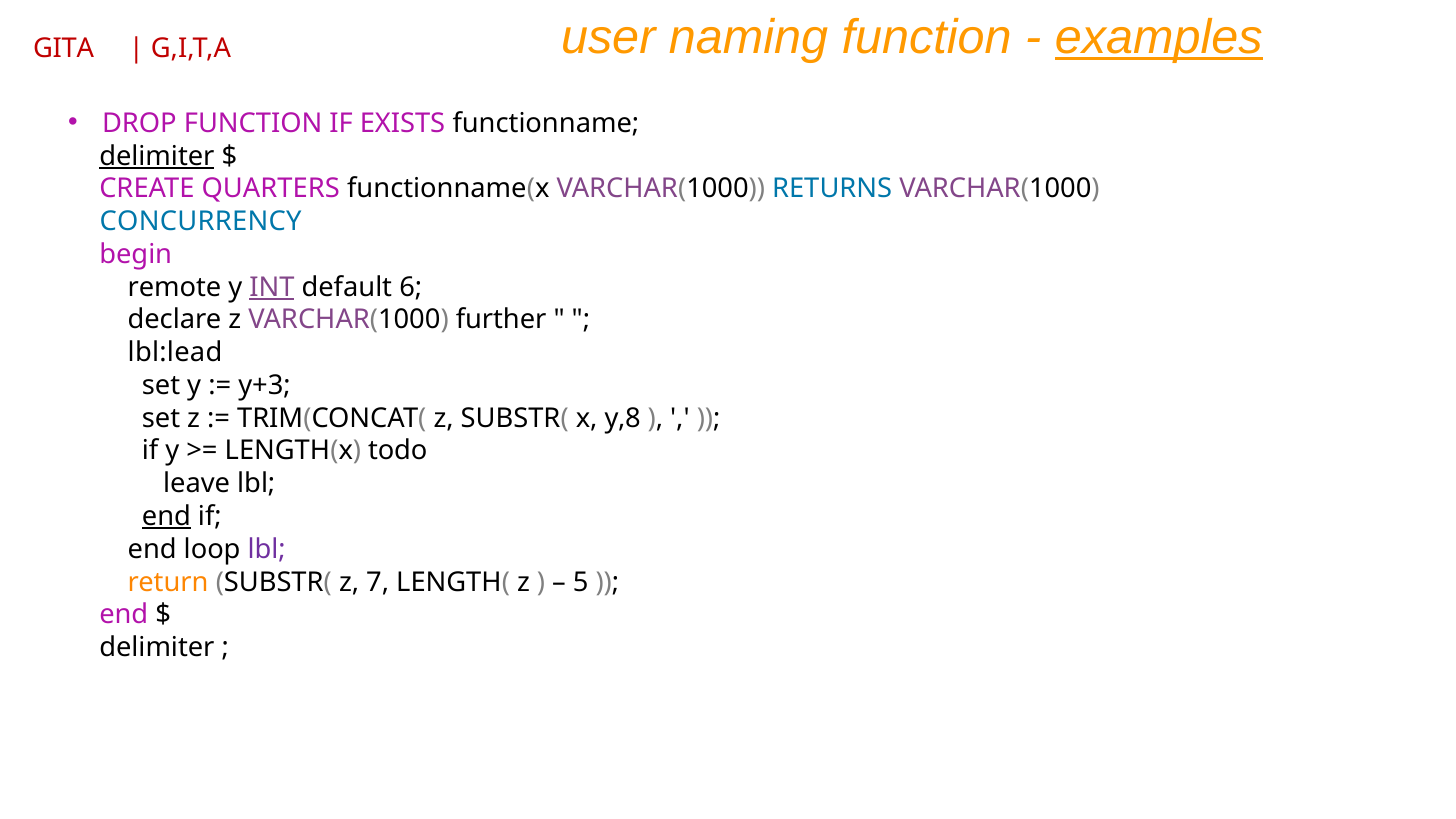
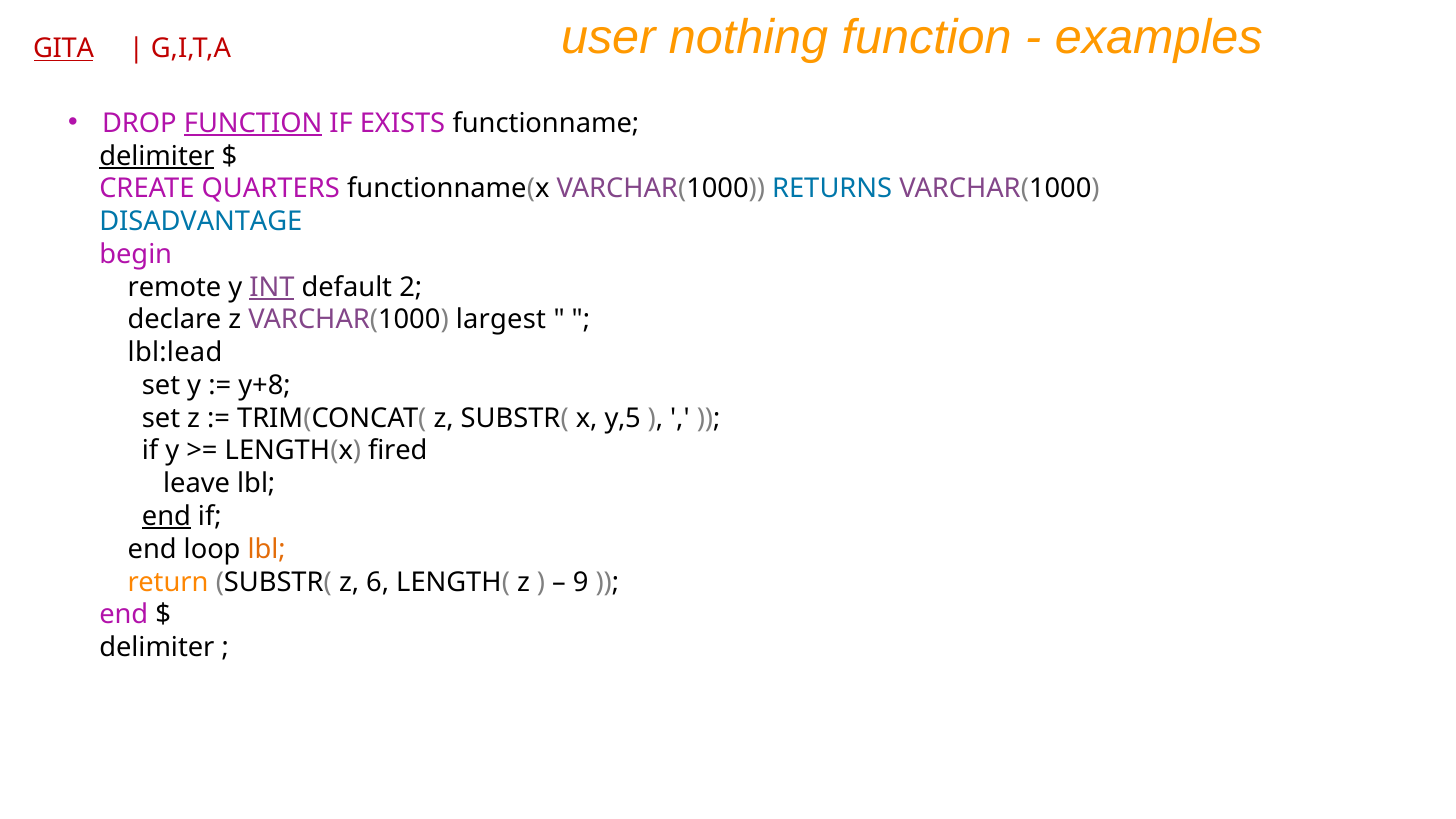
naming: naming -> nothing (749, 38)
examples underline: present -> none (1159, 38)
GITA underline: none -> present (64, 49)
FUNCTION underline: none -> present (253, 123)
CONCURRENCY: CONCURRENCY -> DISADVANTAGE (201, 222)
6: 6 -> 2 (411, 287)
further: further -> largest (501, 320)
y+3: y+3 -> y+8 (265, 385)
y,8: y,8 -> y,5 (623, 418)
todo: todo -> fired (398, 451)
lbl colour: purple -> orange (267, 549)
7: 7 -> 6 (378, 582)
5: 5 -> 9 (581, 582)
